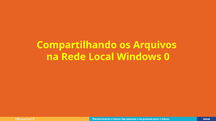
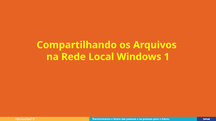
0: 0 -> 1 (167, 57)
